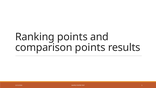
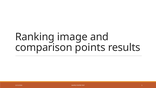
Ranking points: points -> image (72, 37)
